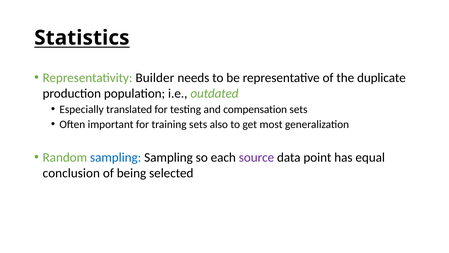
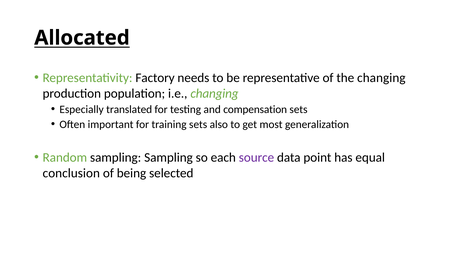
Statistics: Statistics -> Allocated (82, 38)
Builder: Builder -> Factory (155, 78)
the duplicate: duplicate -> changing (381, 78)
i.e outdated: outdated -> changing (215, 93)
sampling colour: blue -> black (116, 157)
